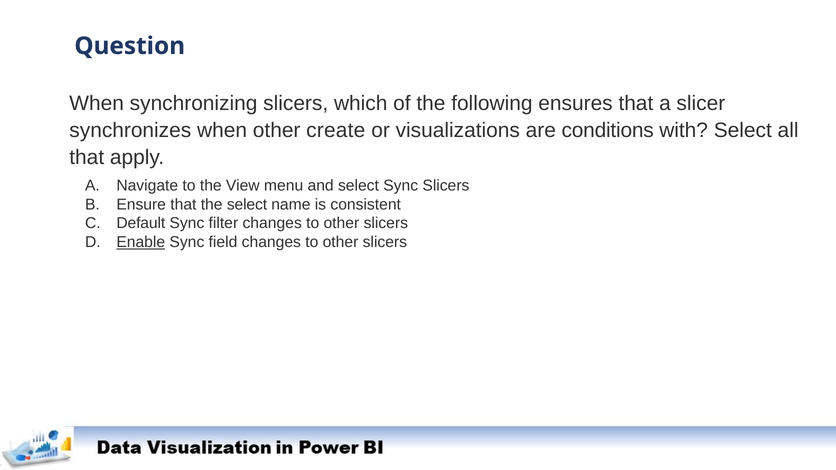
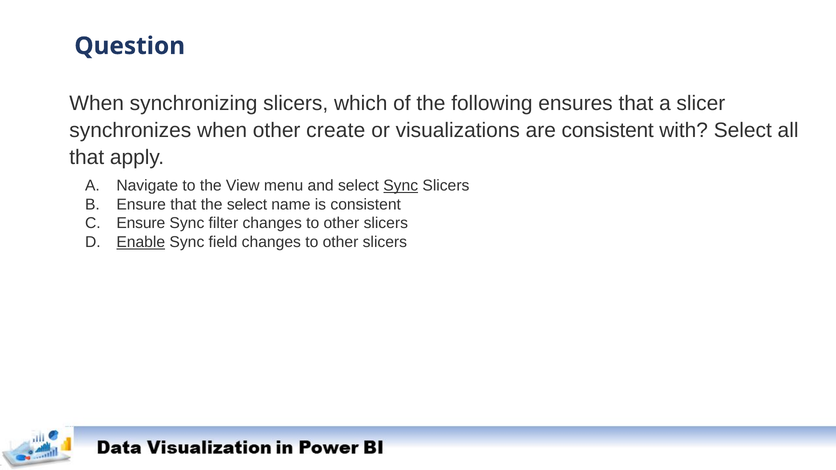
are conditions: conditions -> consistent (608, 130)
Sync underline: none -> present (401, 186)
C Default: Default -> Ensure (141, 223)
